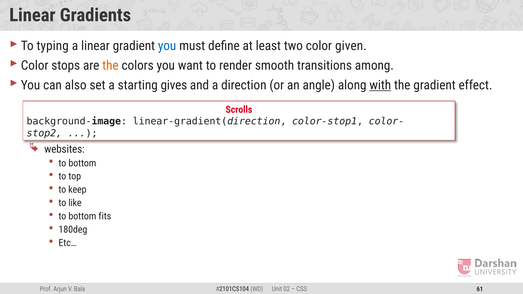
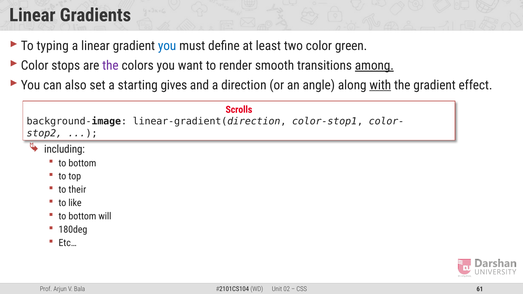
given: given -> green (351, 46)
the colour: orange -> purple (110, 66)
among underline: none -> present (374, 66)
websites: websites -> including (64, 149)
keep: keep -> their (77, 190)
fits: fits -> will (105, 216)
